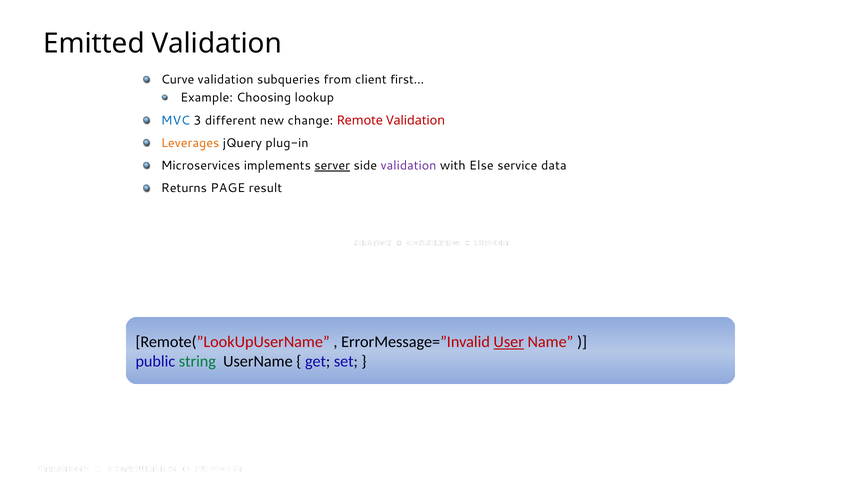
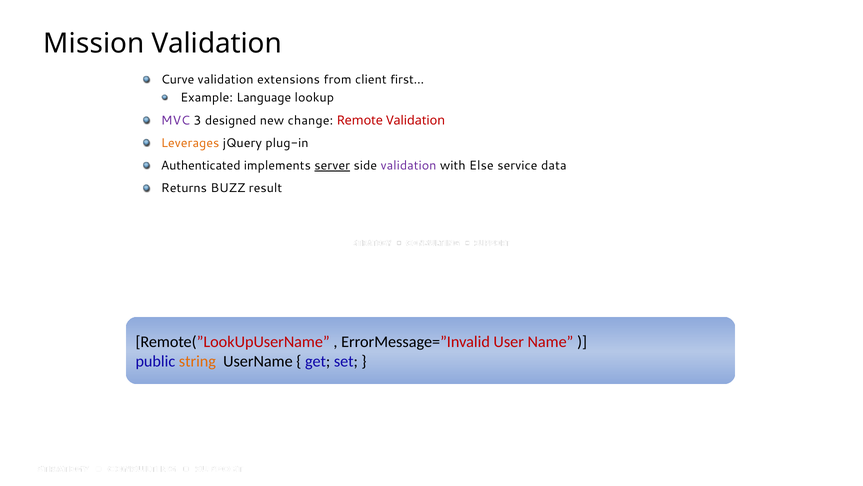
Emitted: Emitted -> Mission (94, 44)
subqueries: subqueries -> extensions (289, 80)
Choosing: Choosing -> Language (264, 98)
MVC colour: blue -> purple (175, 120)
different: different -> designed (231, 120)
Microservices: Microservices -> Authenticated (201, 166)
PAGE: PAGE -> BUZZ (228, 188)
User underline: present -> none (509, 342)
string colour: green -> orange (197, 361)
